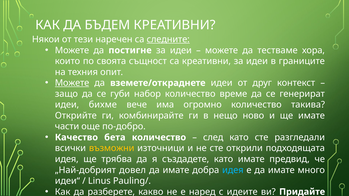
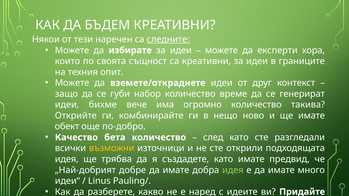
постигне: постигне -> избирате (130, 50)
тестваме: тестваме -> експерти (277, 50)
Можете underline: present -> none (72, 83)
части: части -> обект (67, 127)
довел: довел -> добре (132, 170)
идея colour: light blue -> light green (233, 170)
